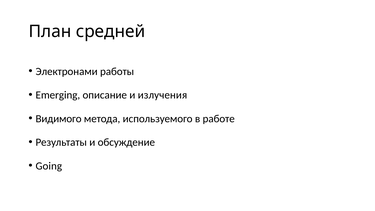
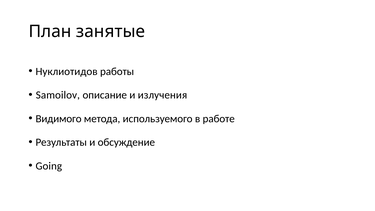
средней: средней -> занятые (110, 32)
Электронами: Электронами -> Нуклиотидов (67, 71)
Emerging: Emerging -> Samoilov (58, 95)
